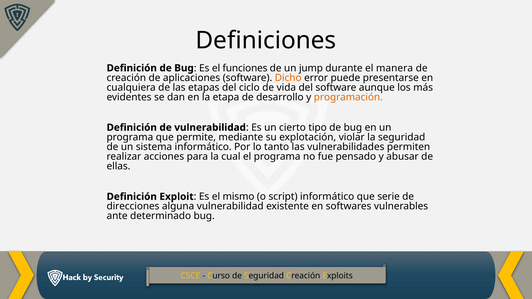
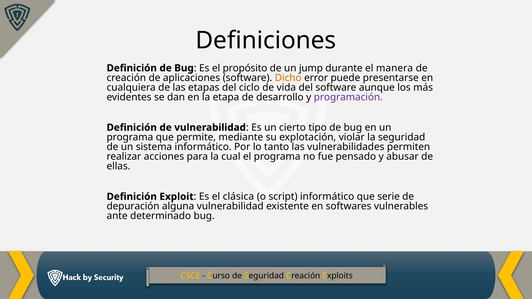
funciones: funciones -> propósito (245, 68)
programación colour: orange -> purple (348, 97)
mismo: mismo -> clásica (238, 197)
direcciones: direcciones -> depuración (133, 206)
